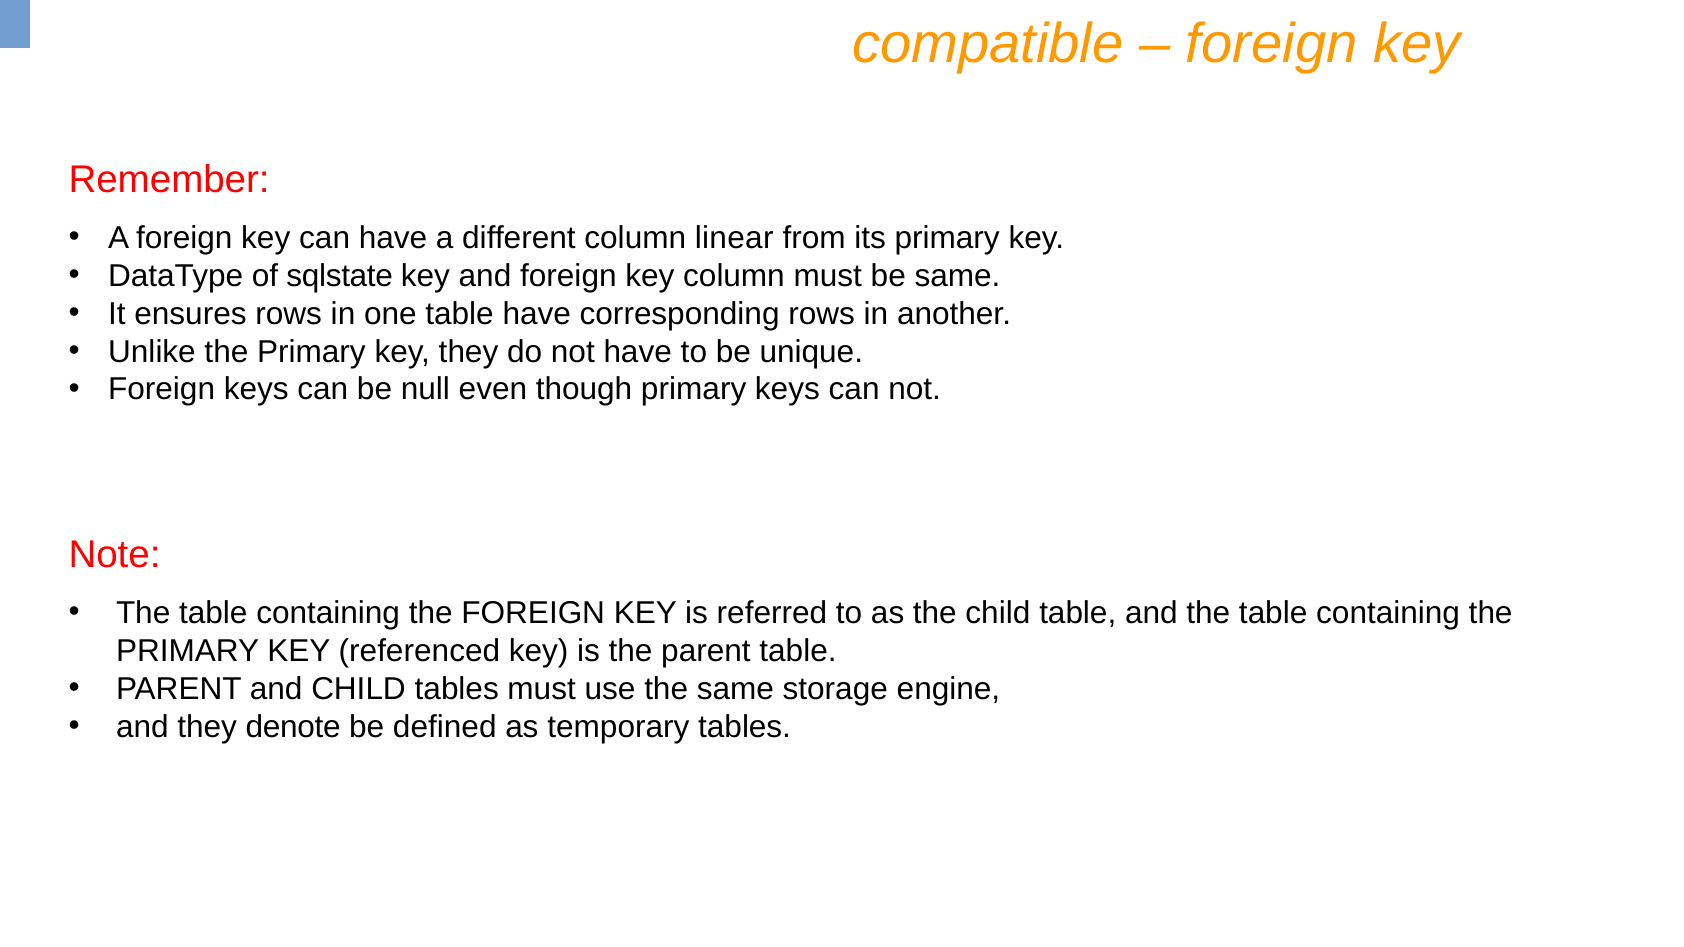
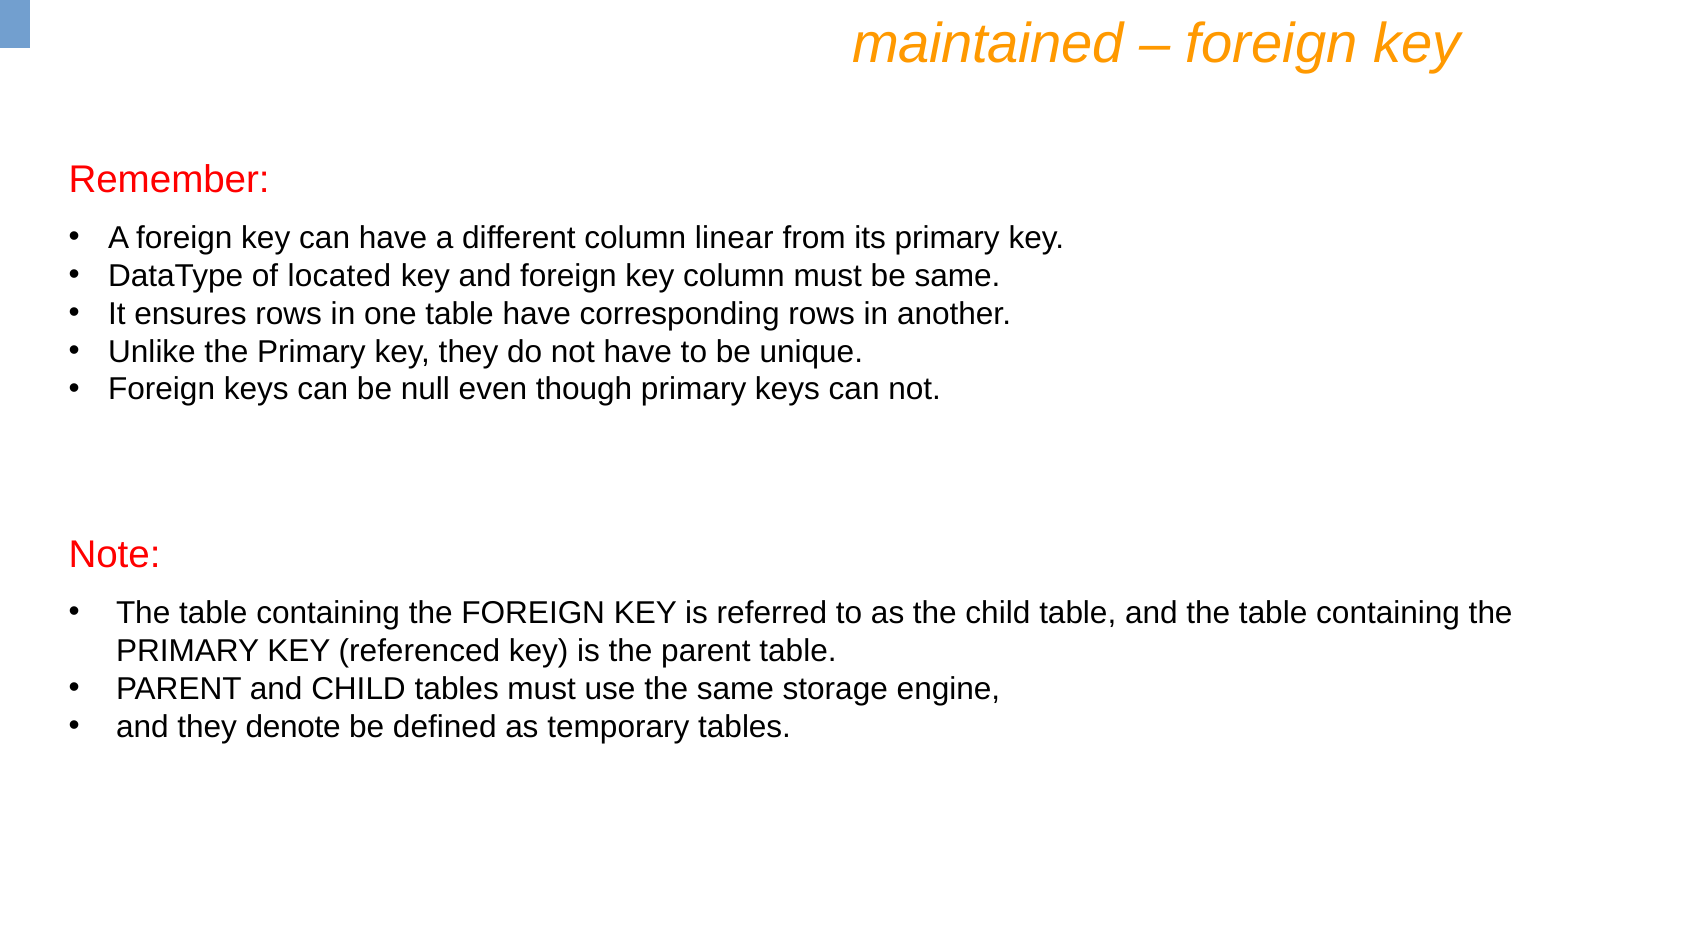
compatible: compatible -> maintained (988, 44)
sqlstate: sqlstate -> located (339, 276)
